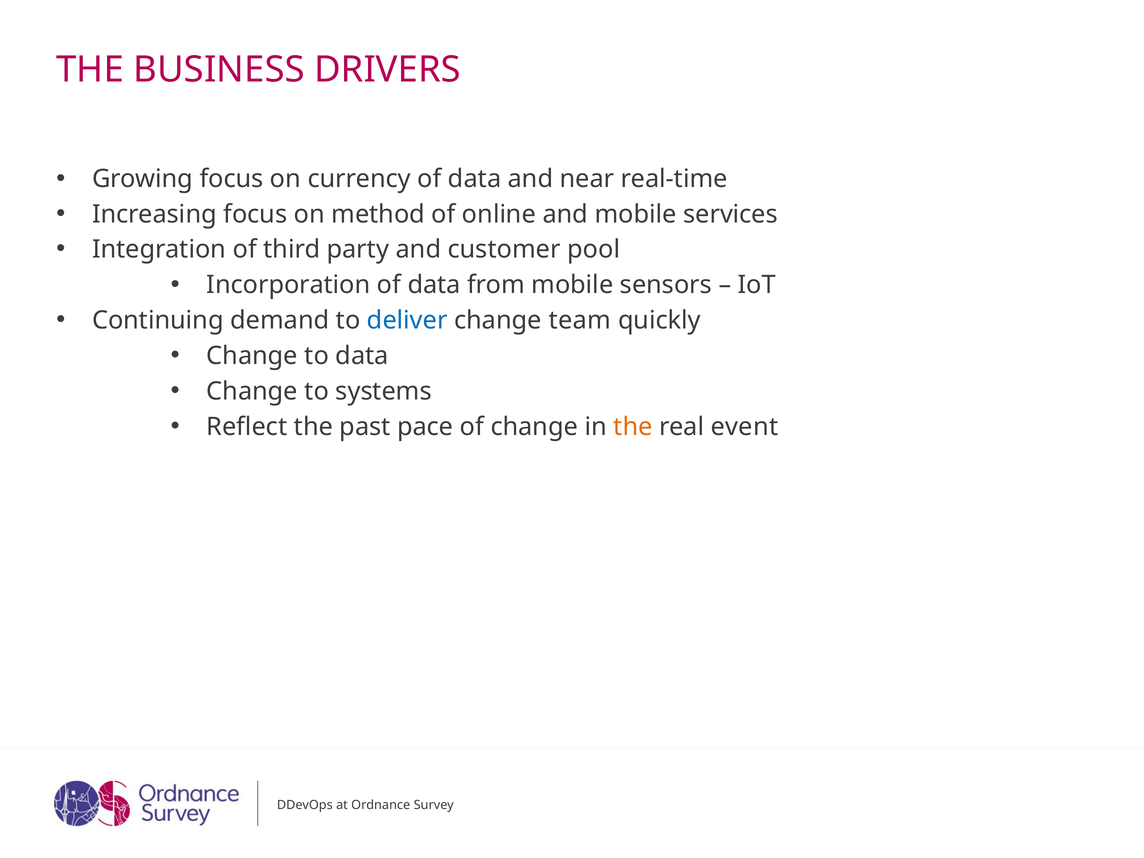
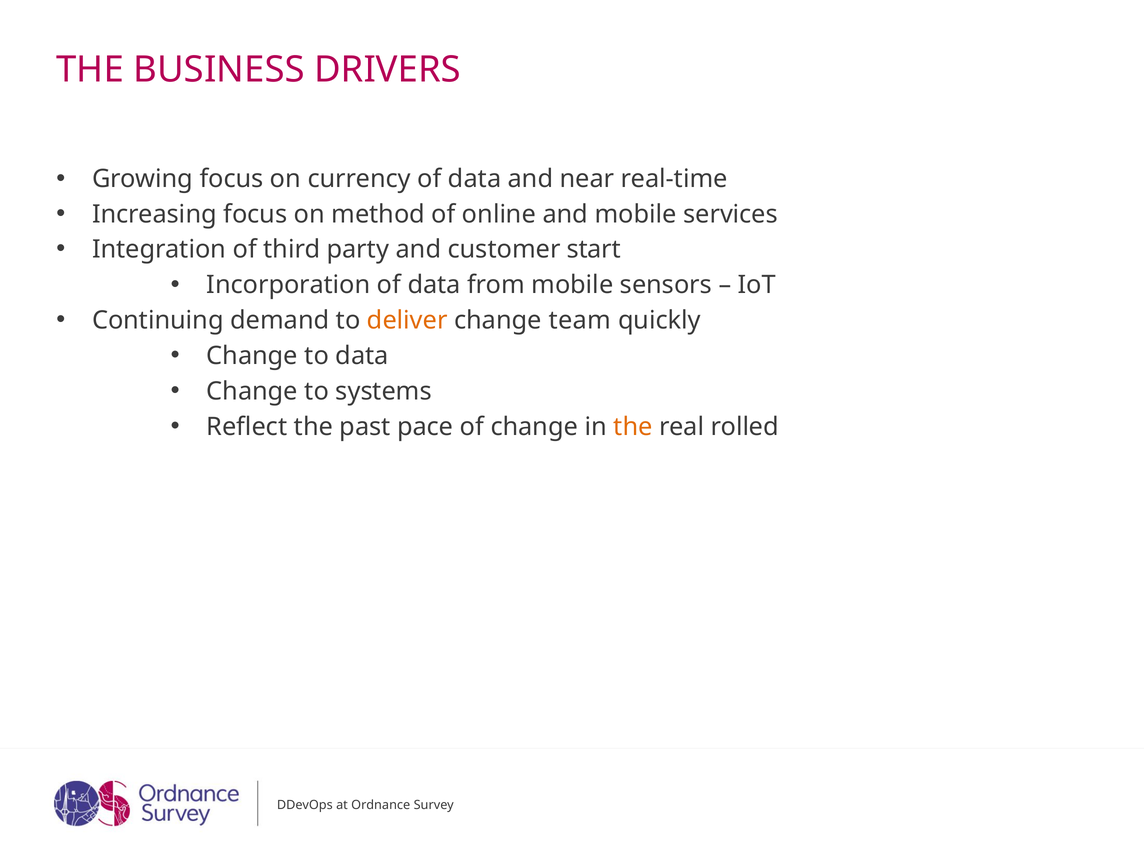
pool: pool -> start (594, 250)
deliver colour: blue -> orange (407, 320)
event: event -> rolled (745, 427)
